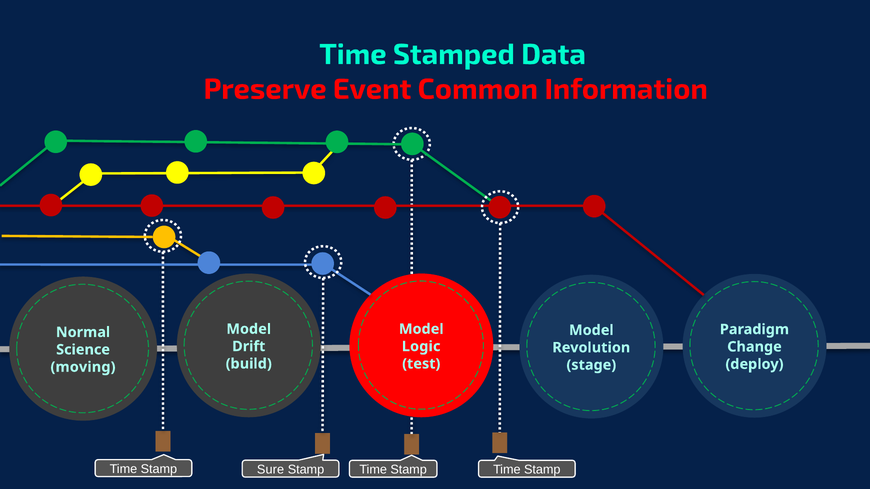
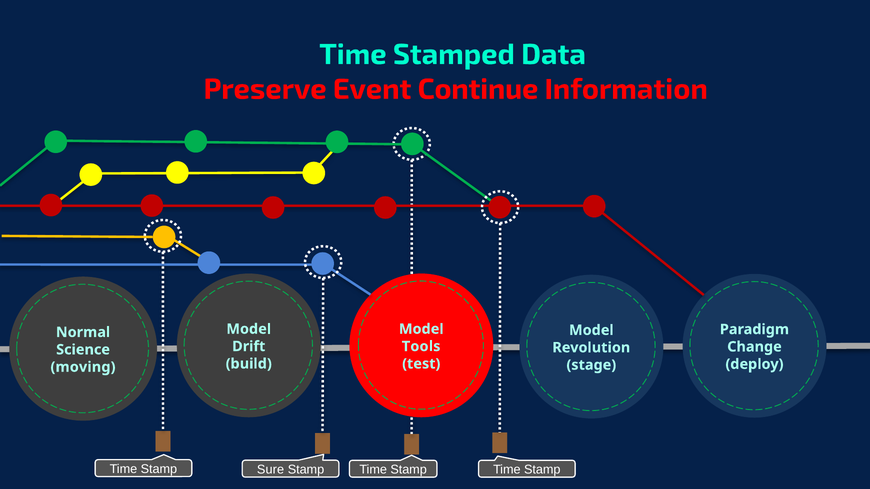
Common: Common -> Continue (478, 89)
Logic: Logic -> Tools (421, 347)
